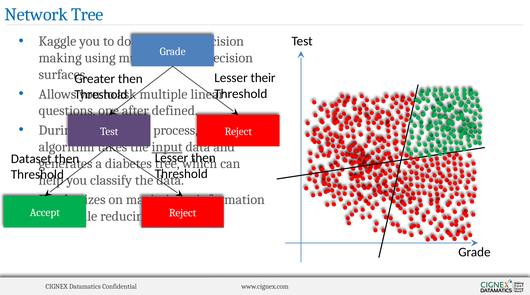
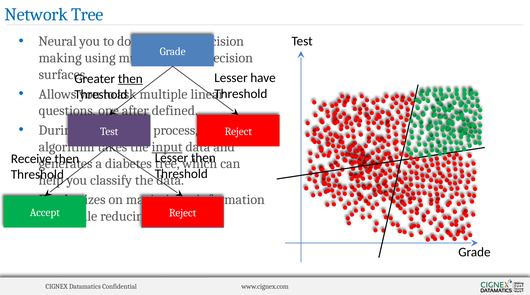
Kaggle: Kaggle -> Neural (58, 41)
their: their -> have (263, 78)
then underline: none -> present (130, 79)
Dataset: Dataset -> Receive (31, 158)
